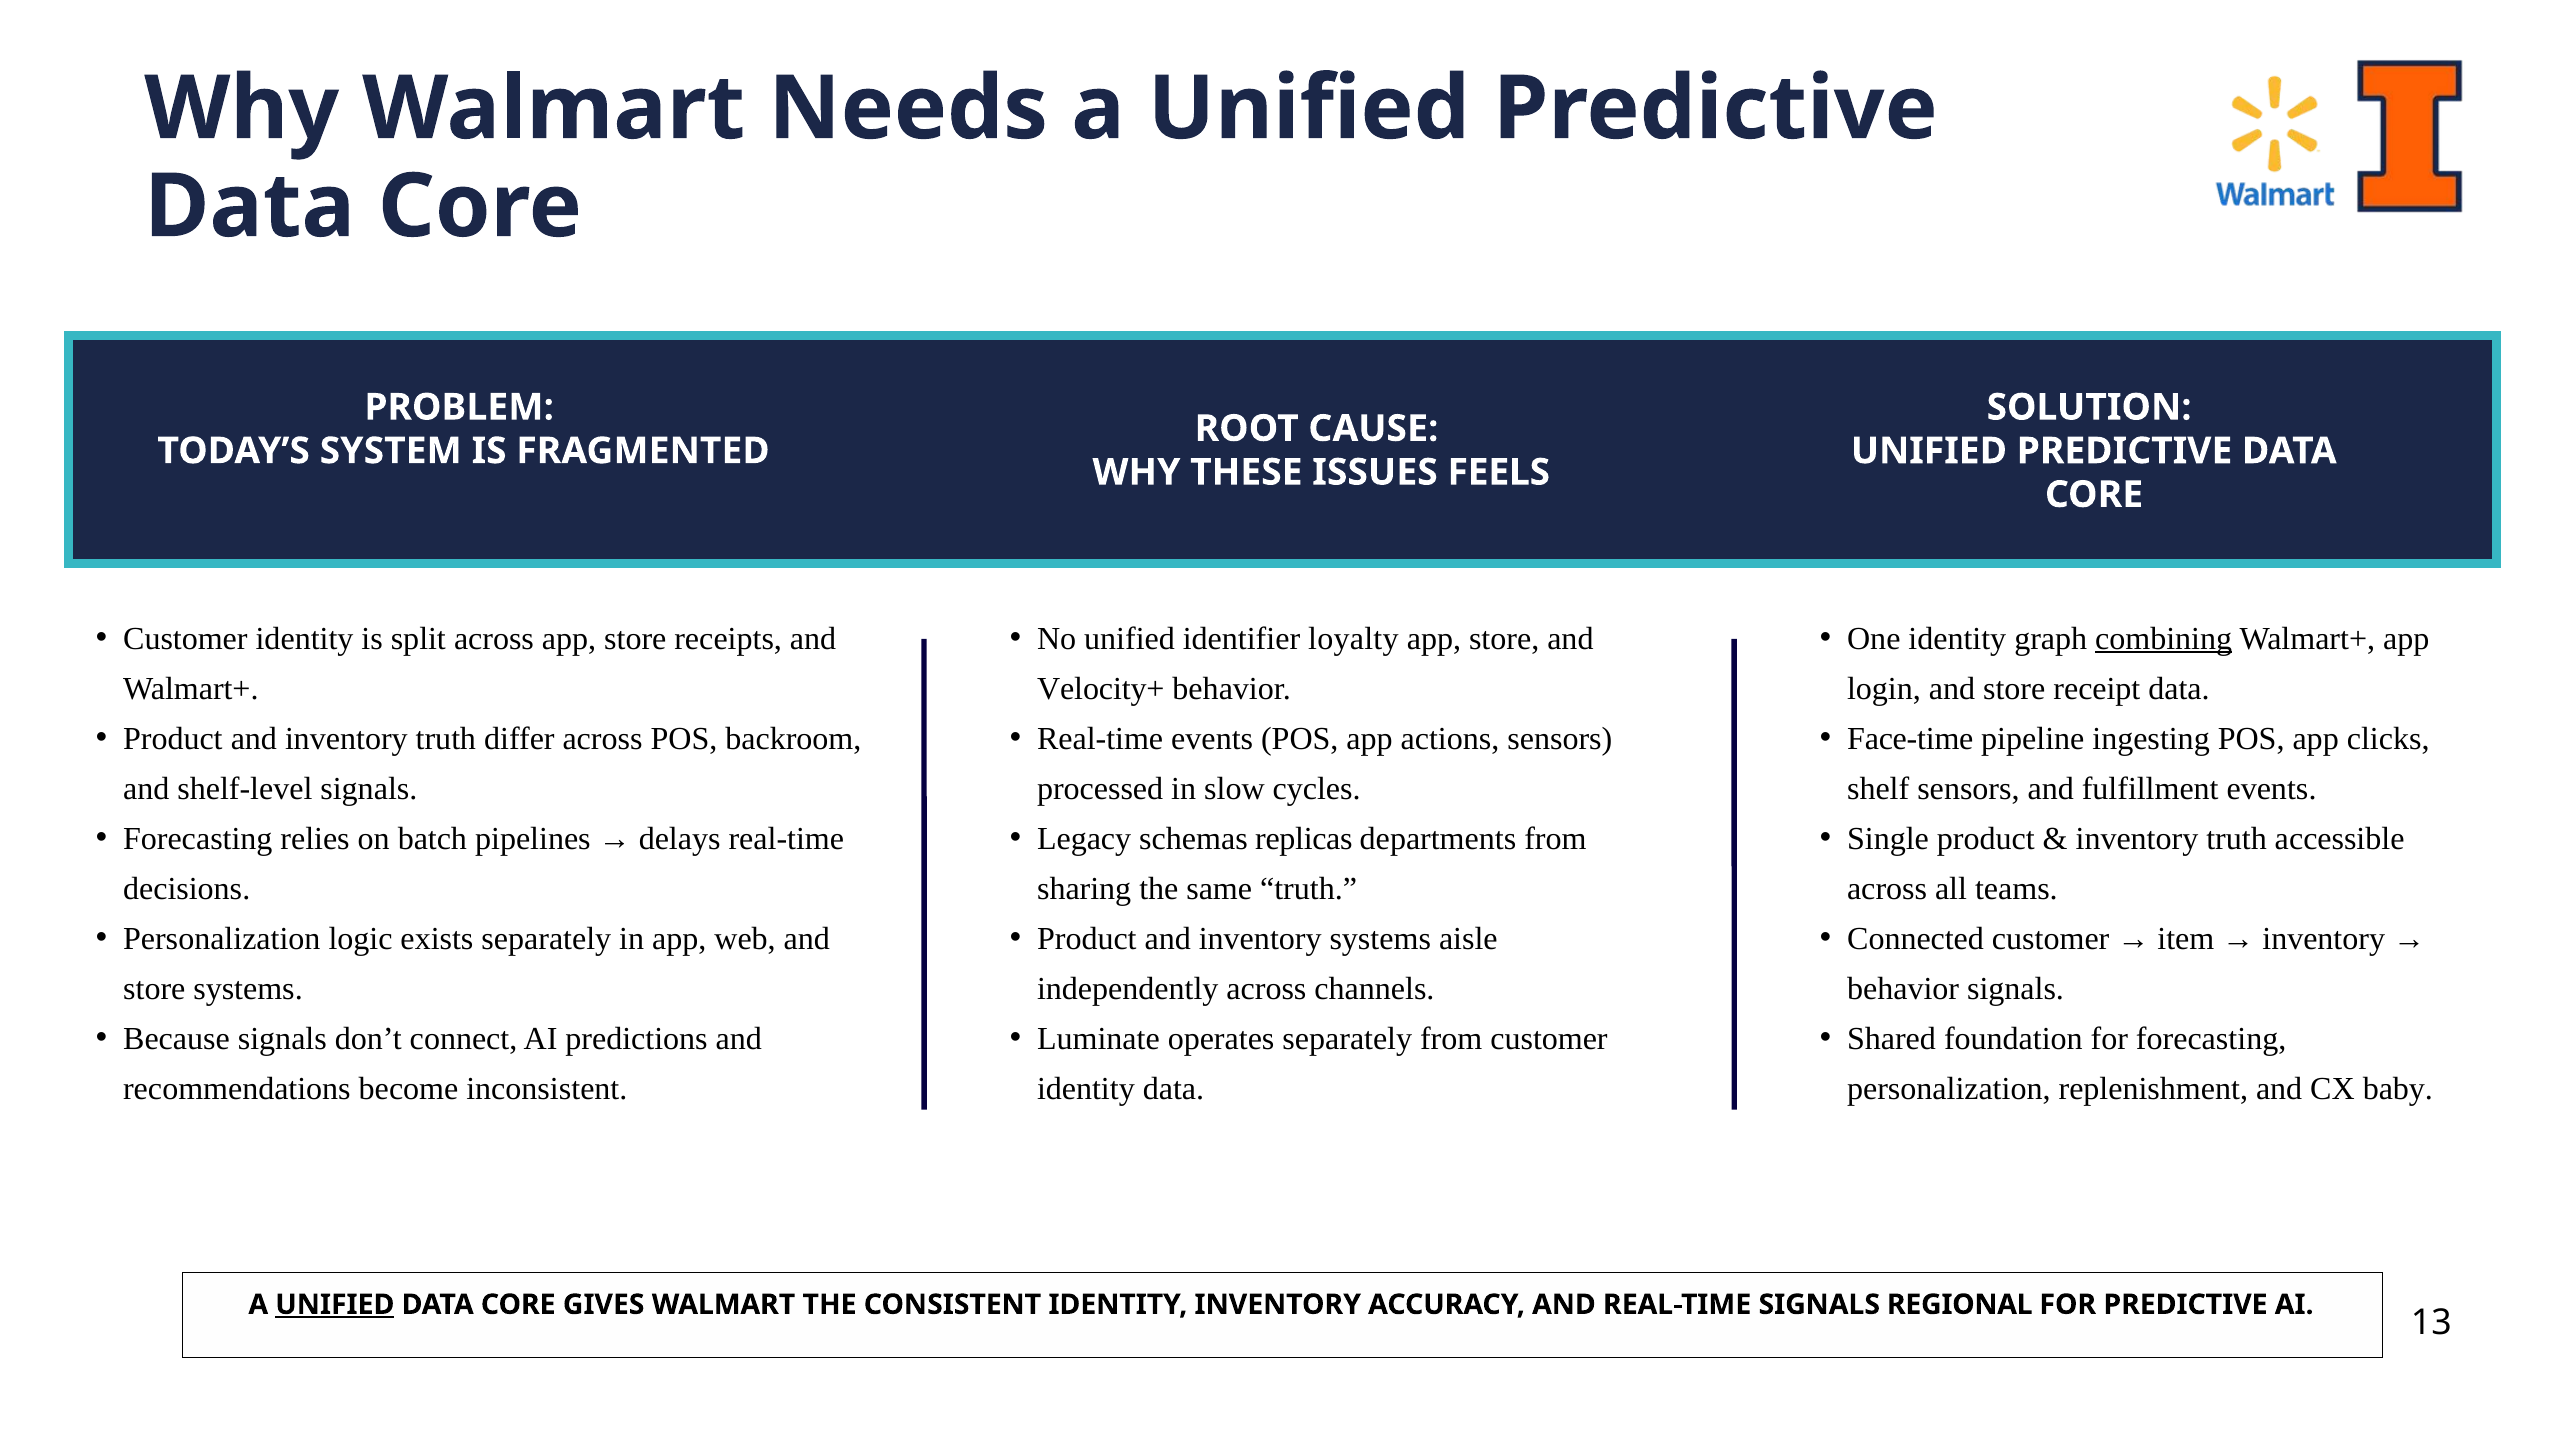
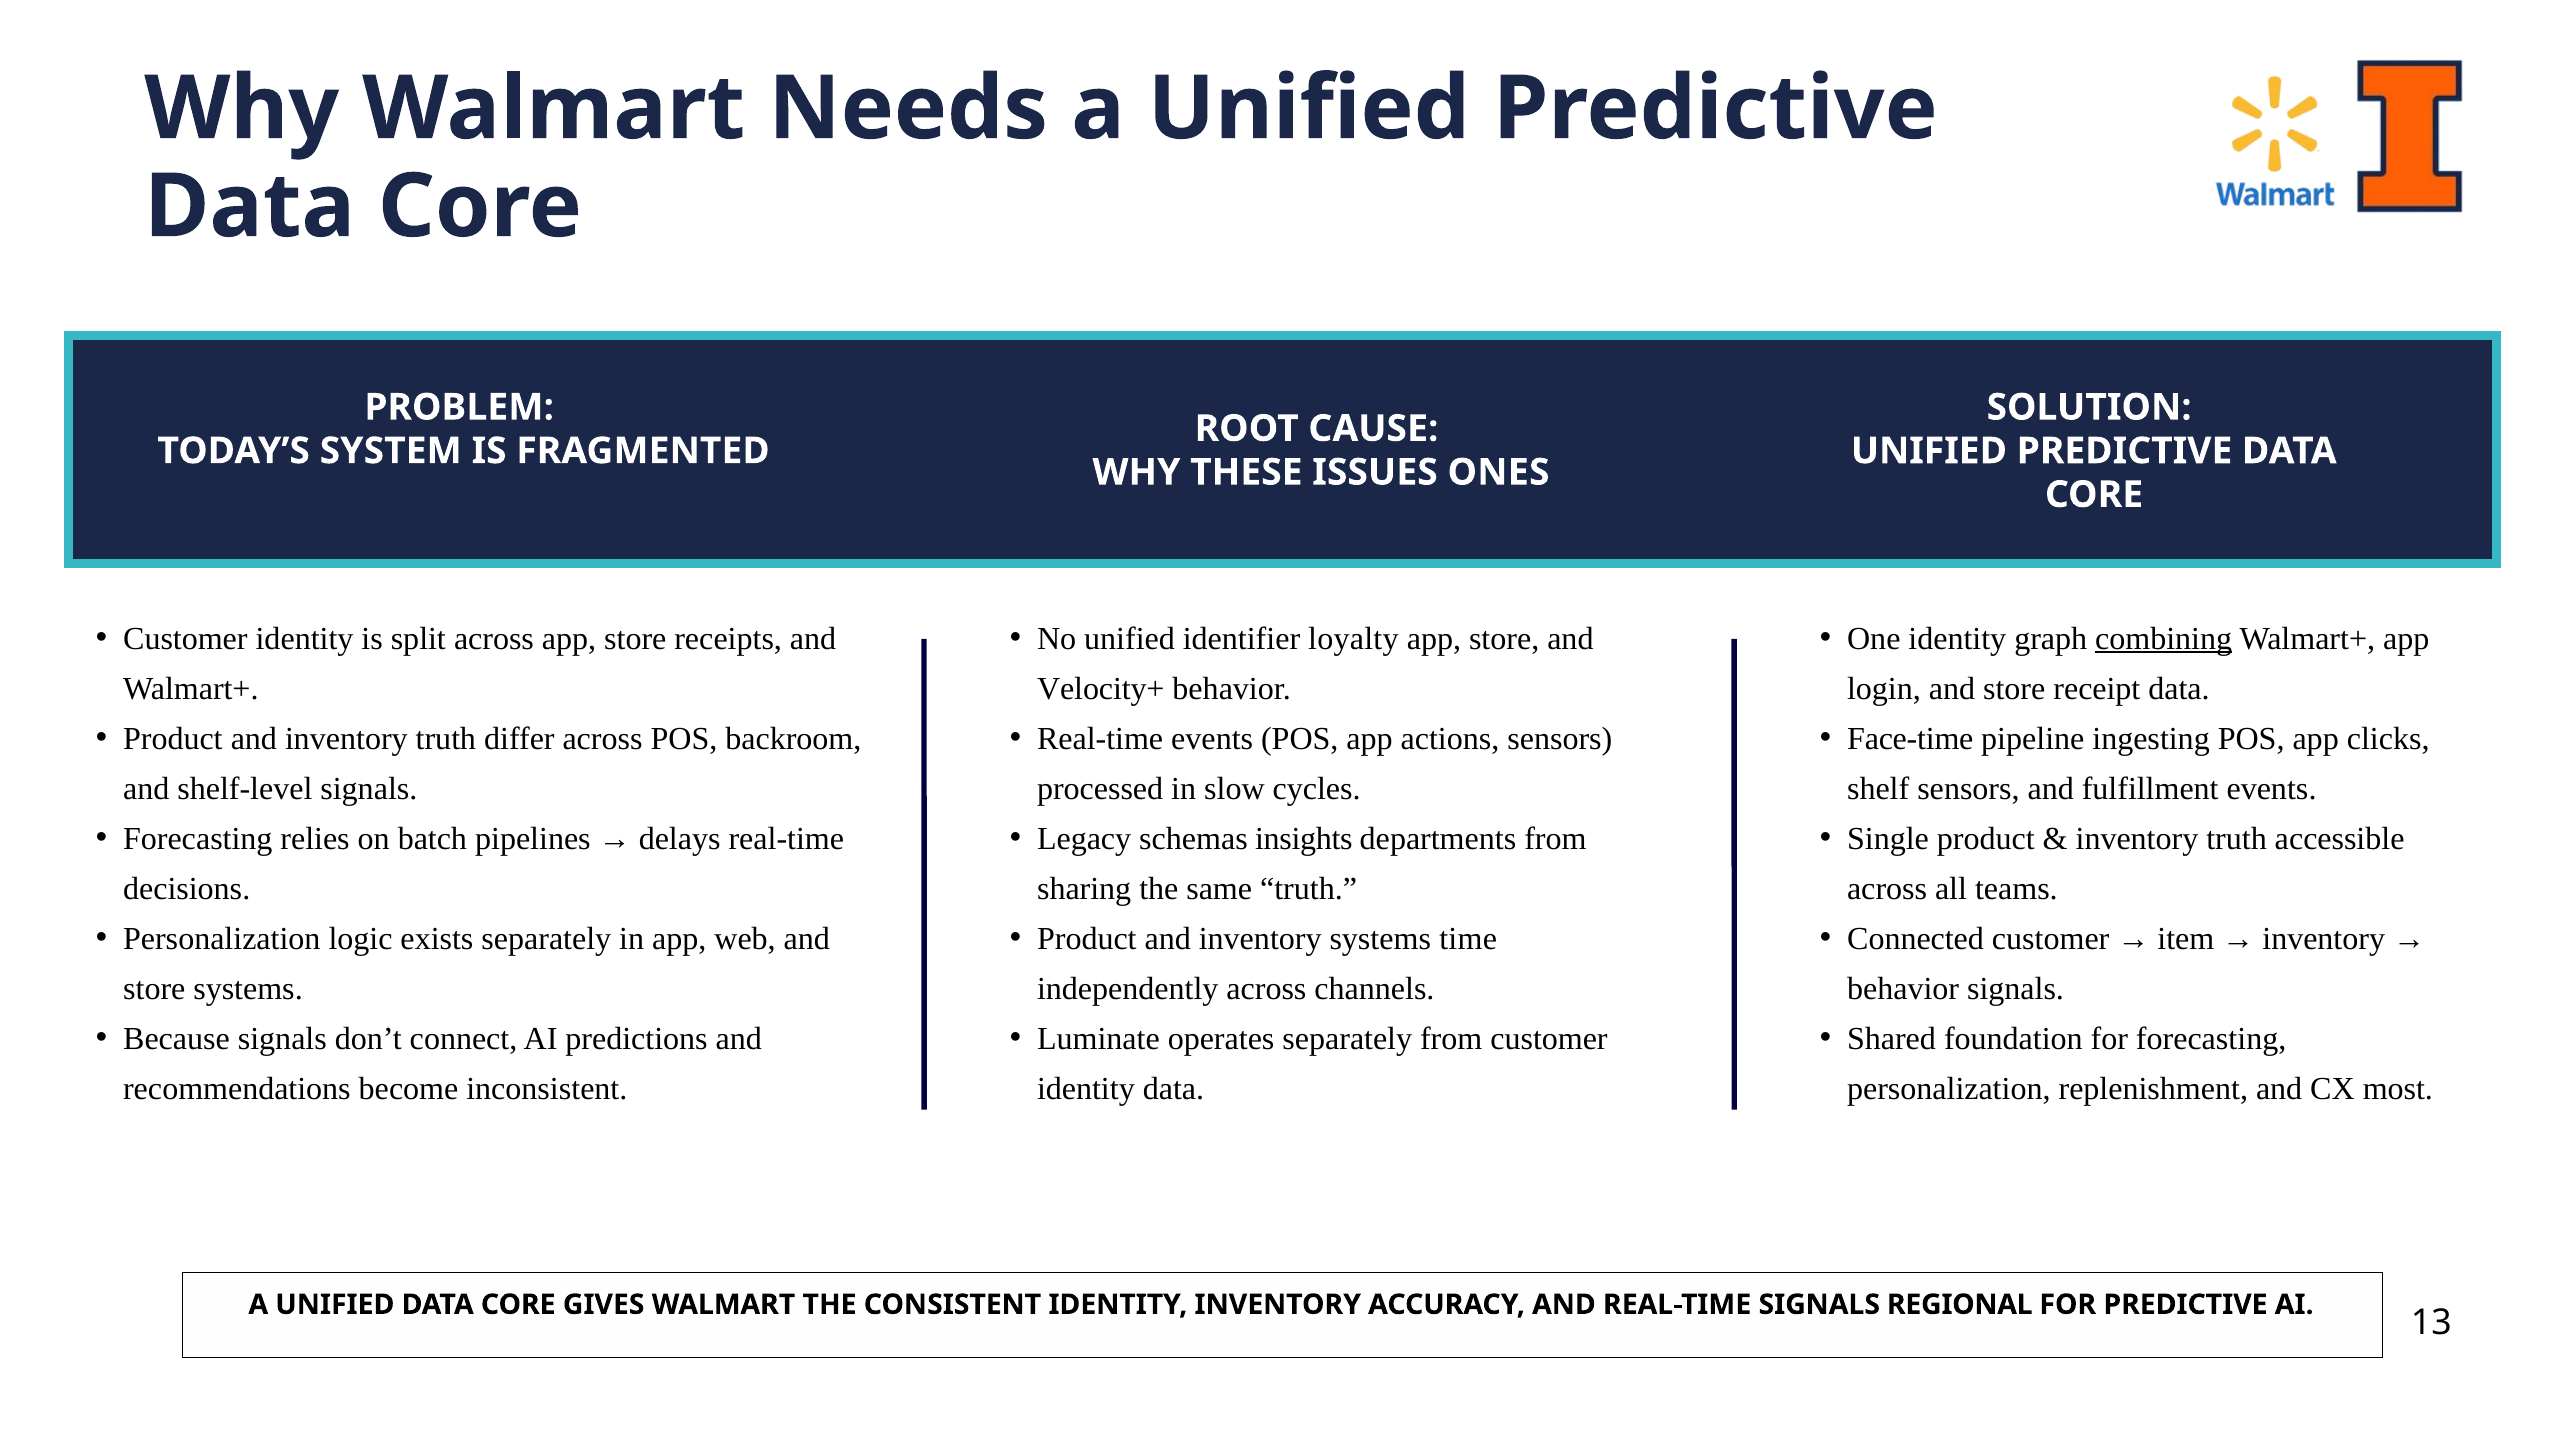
FEELS: FEELS -> ONES (1499, 472)
replicas: replicas -> insights (1304, 839)
aisle: aisle -> time (1468, 939)
baby: baby -> most (2398, 1089)
UNIFIED underline: present -> none (335, 1304)
